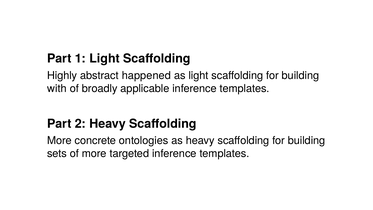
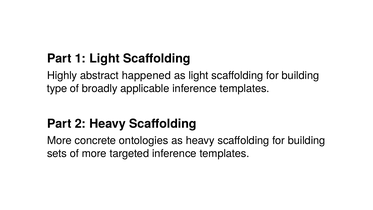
with: with -> type (57, 88)
